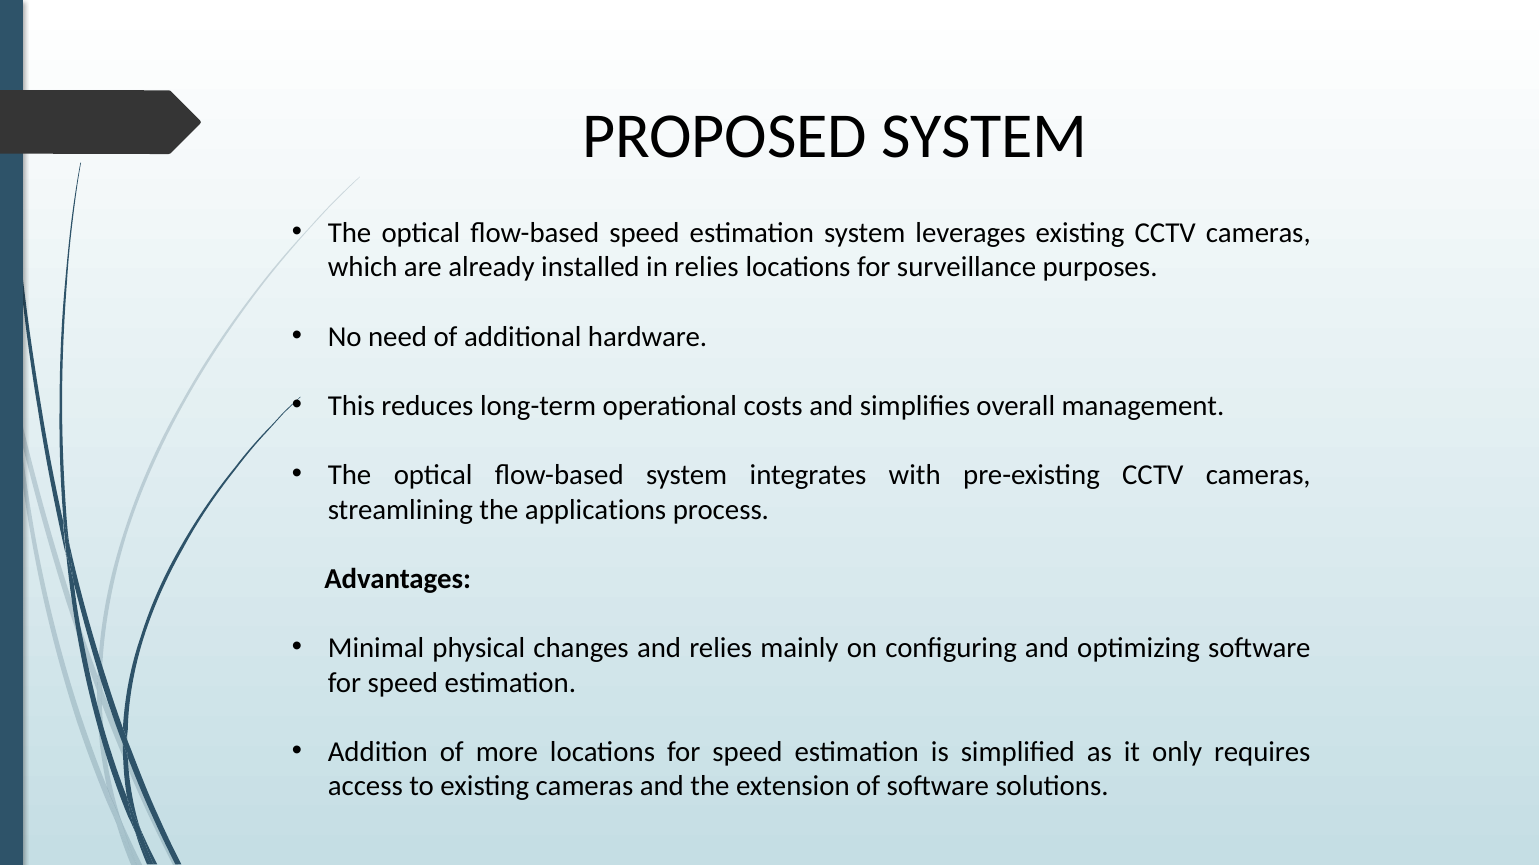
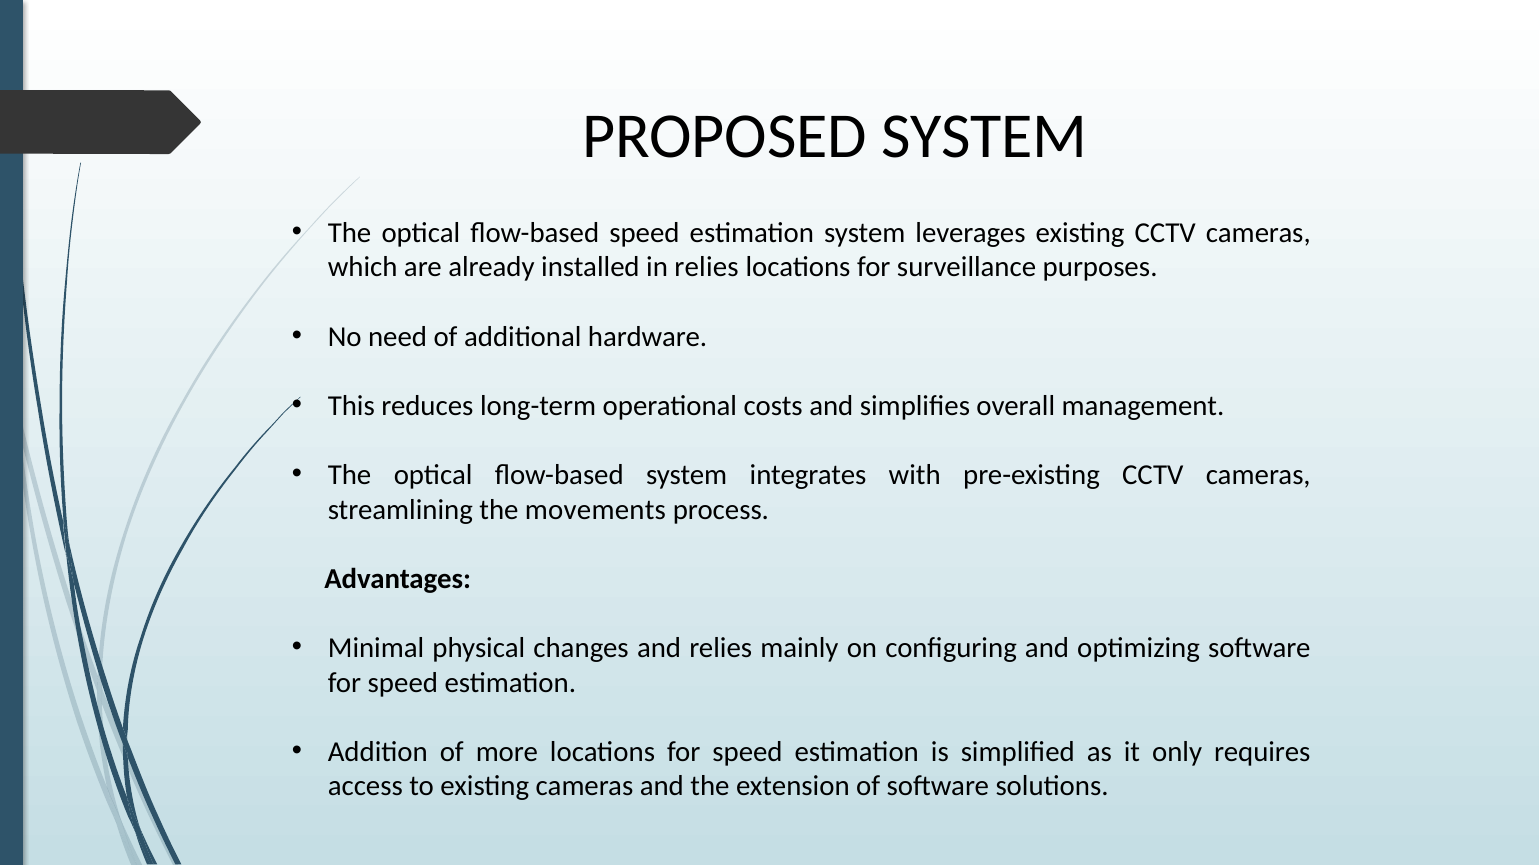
applications: applications -> movements (595, 510)
